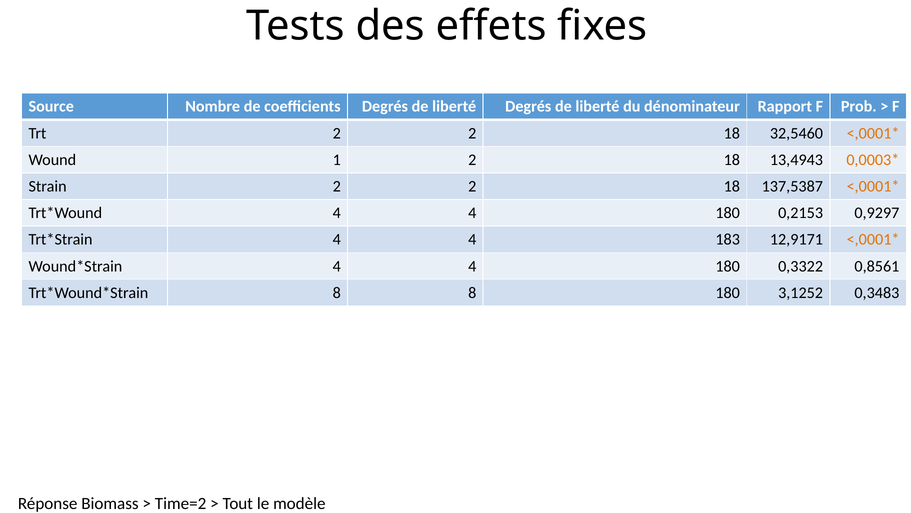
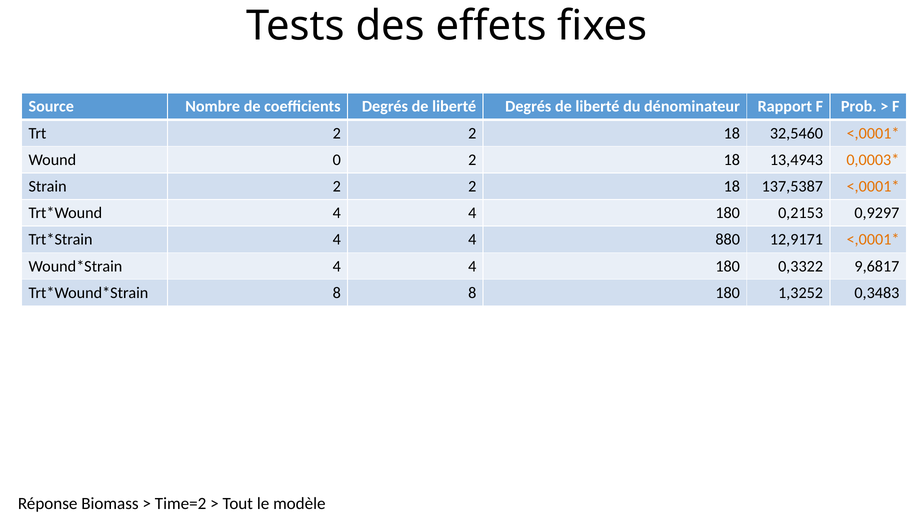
1: 1 -> 0 (337, 160)
183: 183 -> 880 (728, 239)
0,8561: 0,8561 -> 9,6817 (877, 266)
3,1252: 3,1252 -> 1,3252 (801, 293)
